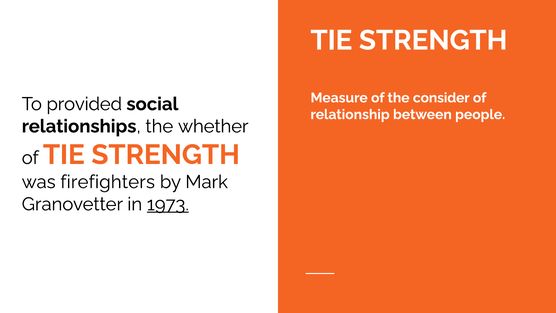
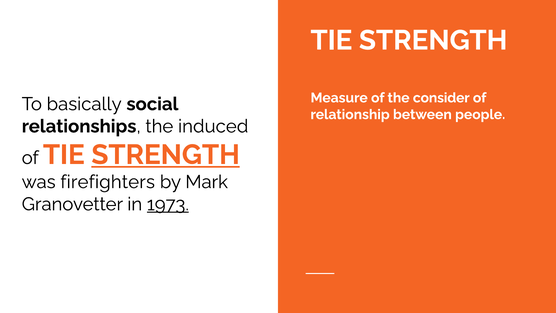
provided: provided -> basically (84, 104)
whether: whether -> induced (213, 126)
STRENGTH underline: none -> present (166, 155)
